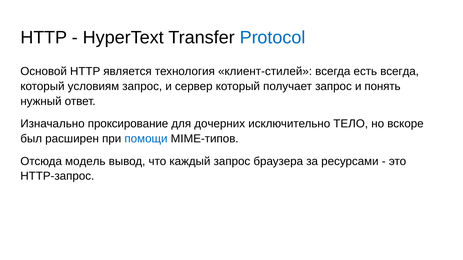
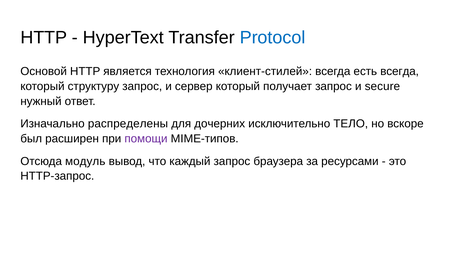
условиям: условиям -> структуру (93, 86)
понять: понять -> secure (382, 86)
проксирование: проксирование -> распределены (128, 124)
помощи colour: blue -> purple (146, 139)
модель: модель -> модуль (85, 161)
